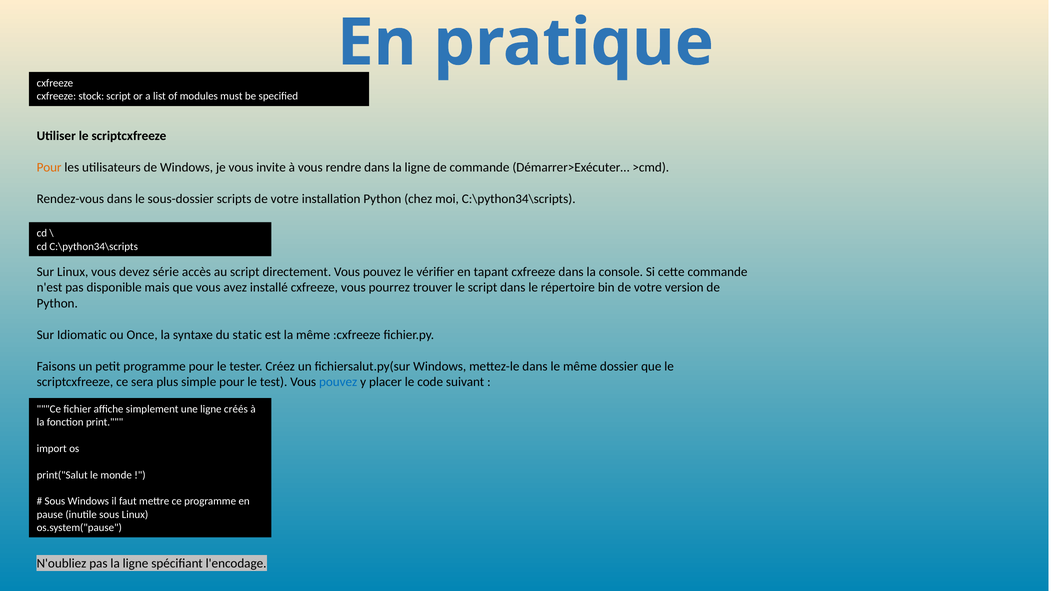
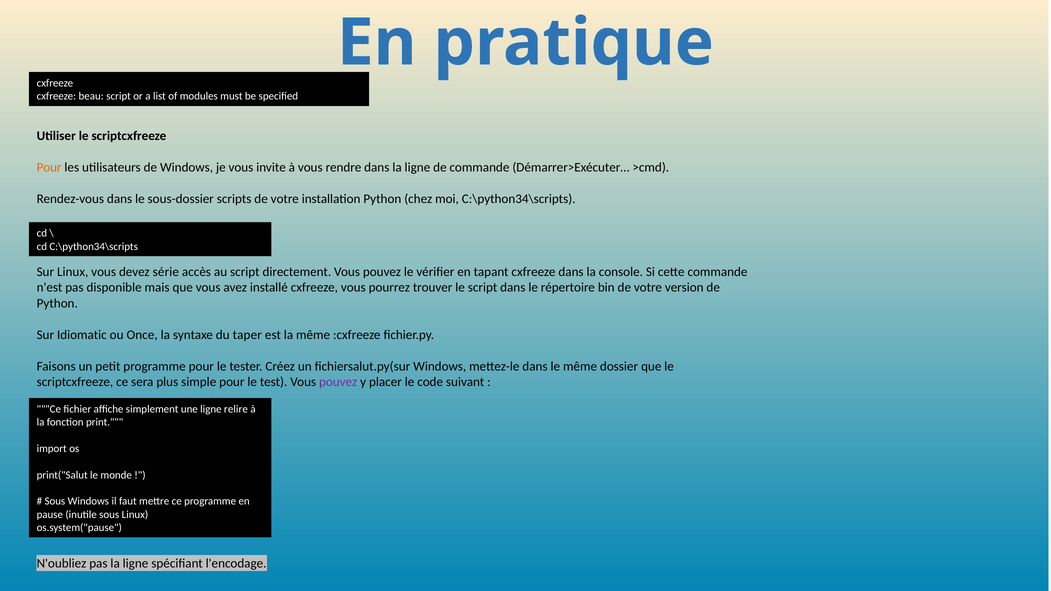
stock: stock -> beau (91, 96)
static: static -> taper (247, 335)
pouvez colour: blue -> purple (338, 382)
créés: créés -> relire (236, 409)
